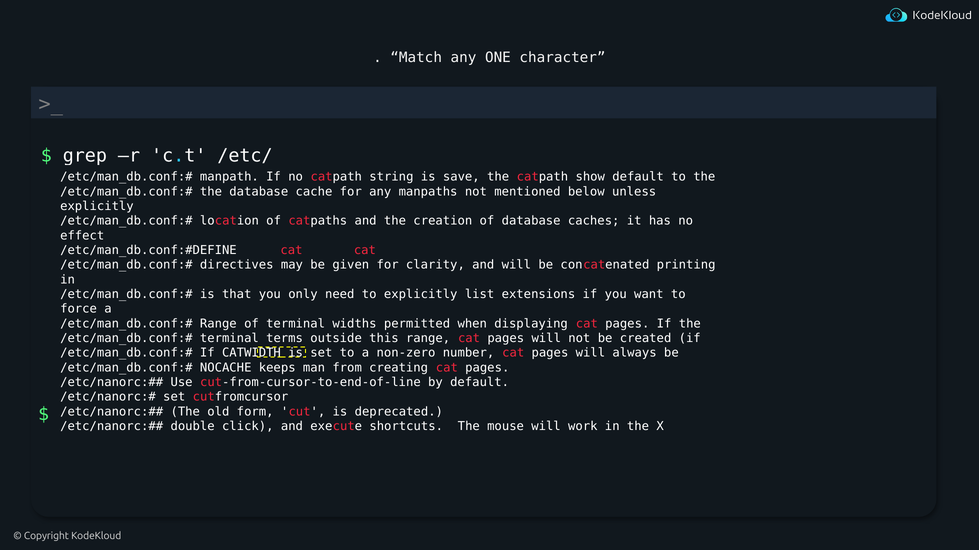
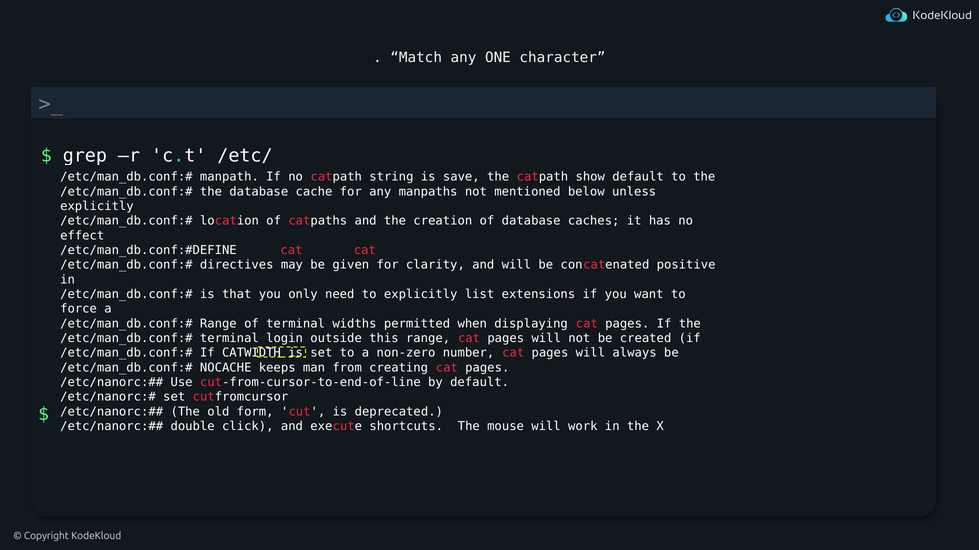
printing: printing -> positive (686, 265)
terms: terms -> login (285, 339)
